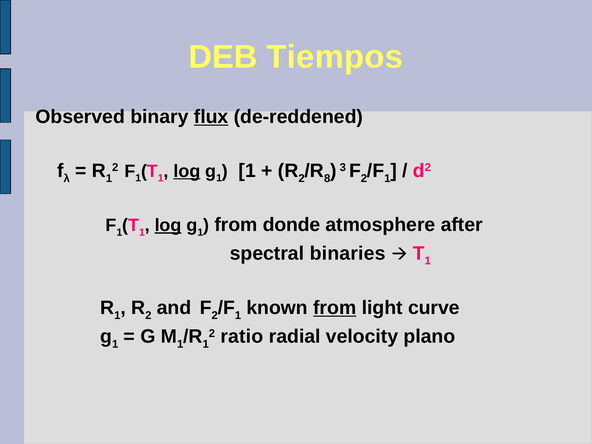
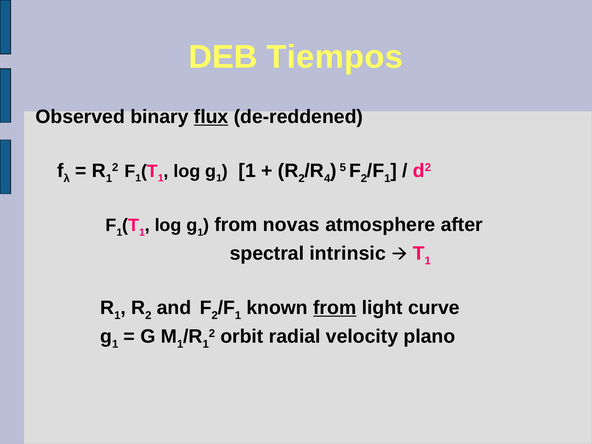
log underline: present -> none (187, 171)
8: 8 -> 4 (327, 178)
3: 3 -> 5 (343, 168)
log underline: present -> none (168, 225)
donde: donde -> novas (291, 225)
binaries: binaries -> intrinsic (348, 253)
ratio: ratio -> orbit (242, 336)
